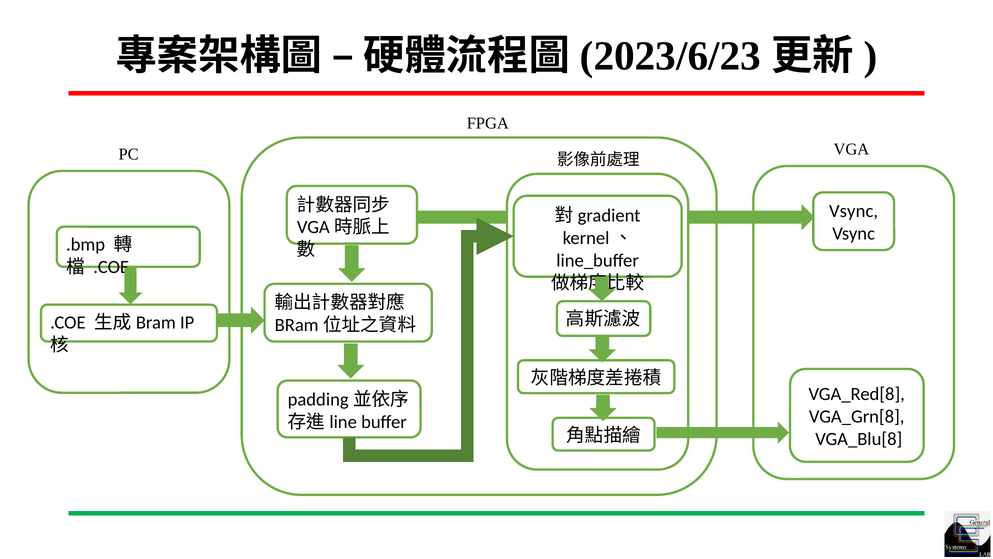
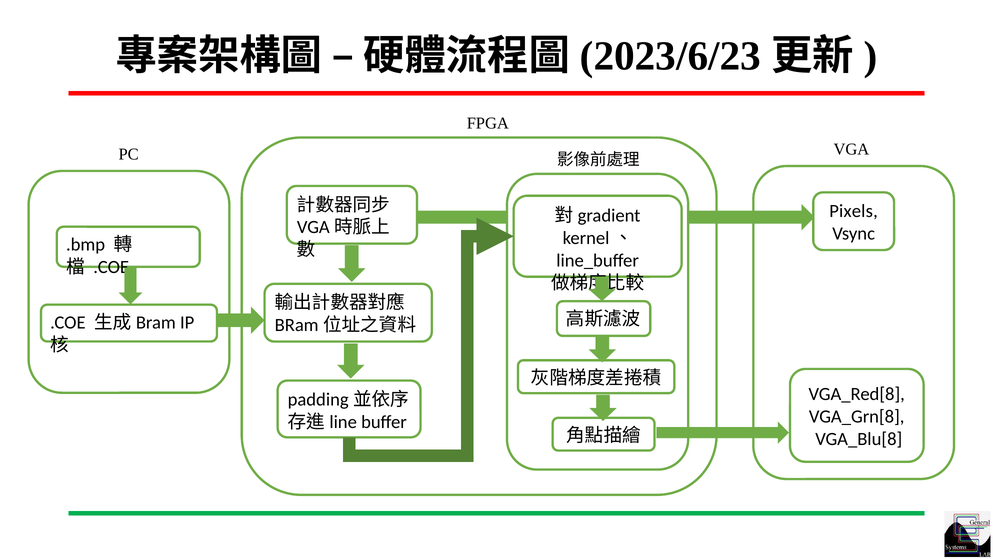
Vsync: Vsync -> Pixels (854, 211)
